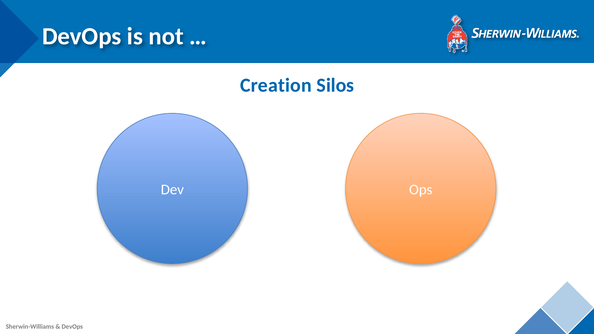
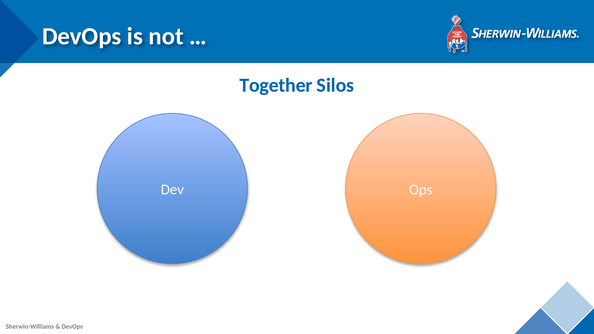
Creation: Creation -> Together (276, 85)
